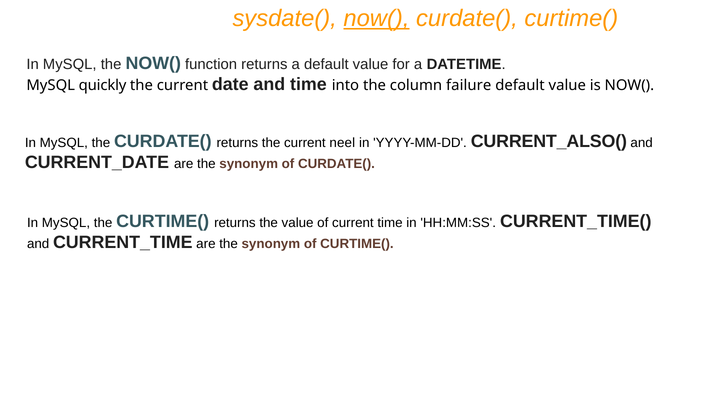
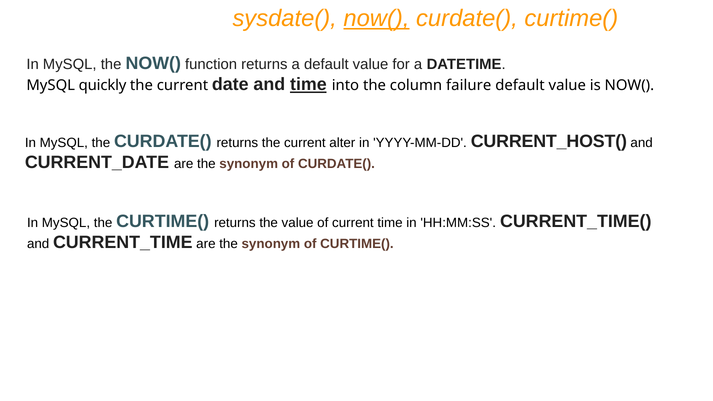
time underline: none -> present (308, 85)
neel: neel -> alter (342, 143)
CURRENT_ALSO(: CURRENT_ALSO( -> CURRENT_HOST( (549, 141)
